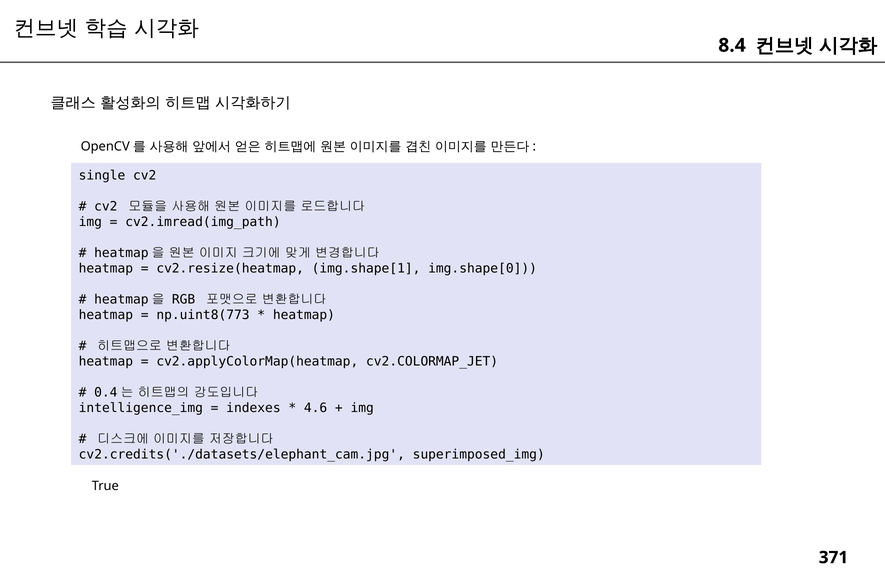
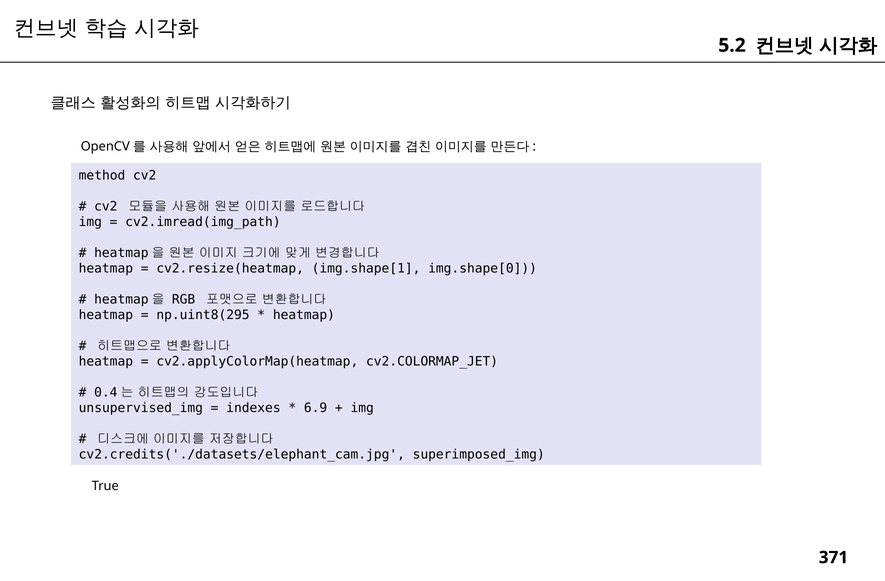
8.4: 8.4 -> 5.2 (732, 45)
single: single -> method (102, 175)
np.uint8(773: np.uint8(773 -> np.uint8(295 (203, 315)
intelligence_img: intelligence_img -> unsupervised_img (141, 408)
4.6: 4.6 -> 6.9 (316, 408)
